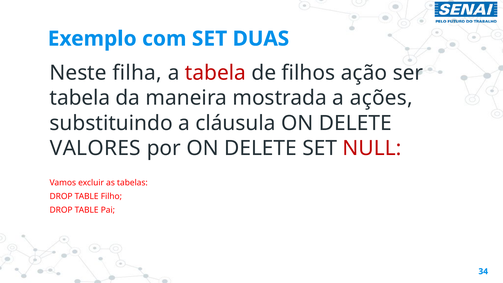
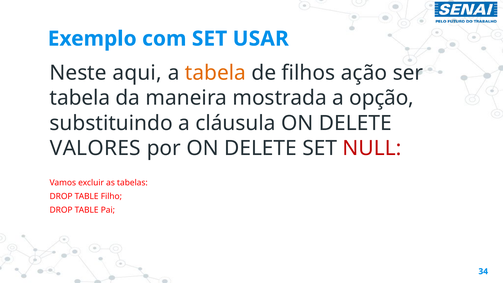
DUAS: DUAS -> USAR (261, 39)
filha: filha -> aqui (137, 73)
tabela colour: red -> orange (215, 73)
ações: ações -> opção (382, 98)
